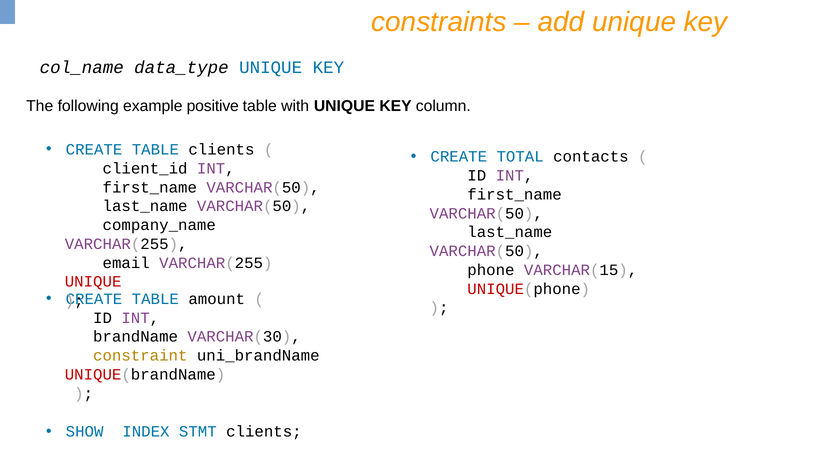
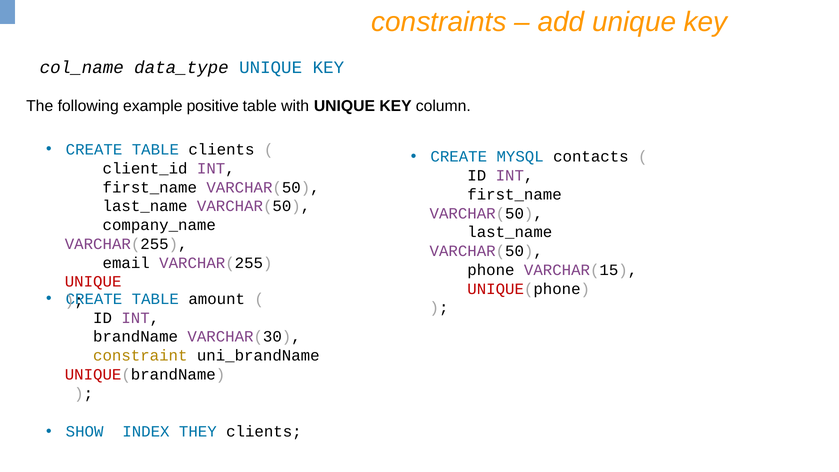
TOTAL: TOTAL -> MYSQL (520, 157)
STMT: STMT -> THEY (198, 432)
